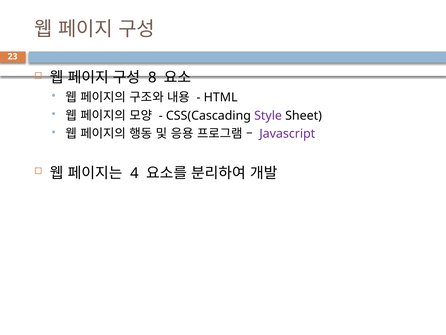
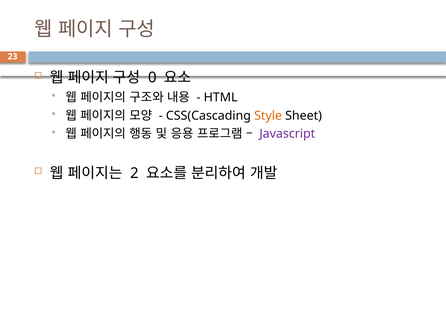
8: 8 -> 0 (152, 78)
Style colour: purple -> orange (268, 115)
4: 4 -> 2 (134, 173)
